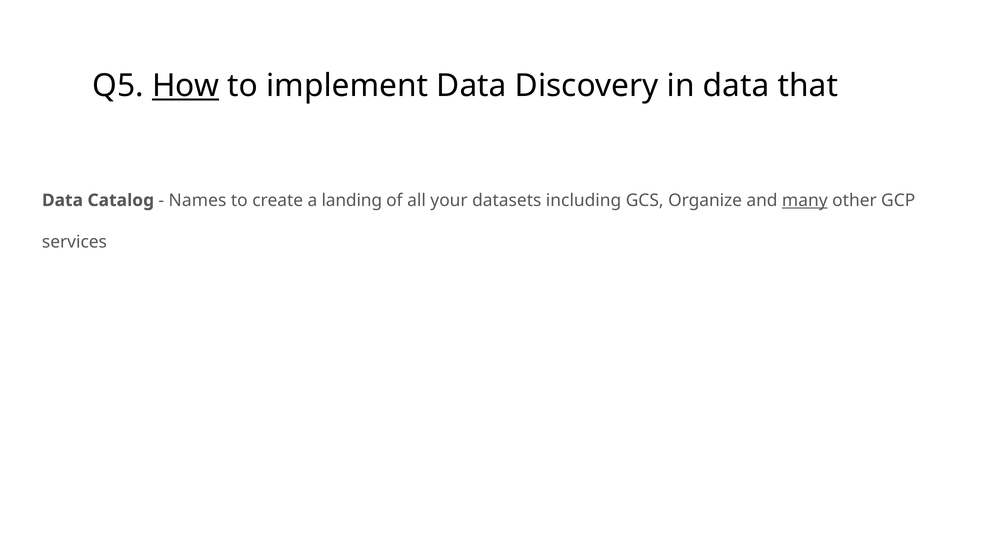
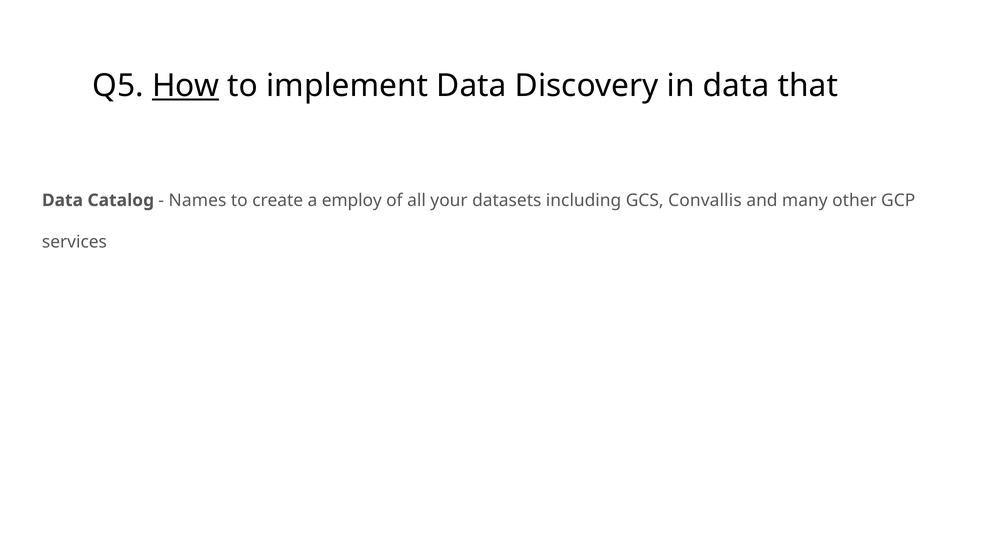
landing: landing -> employ (352, 200)
Organize: Organize -> Convallis (705, 200)
many underline: present -> none (805, 200)
